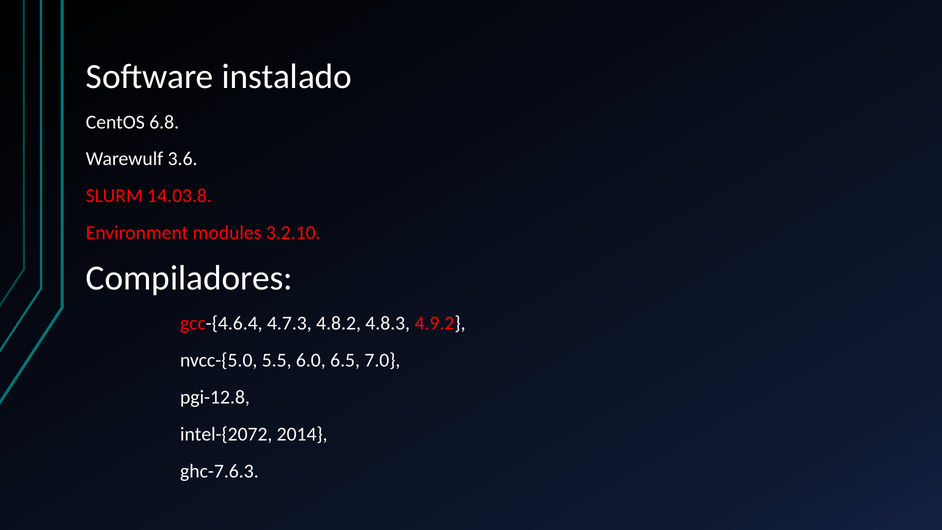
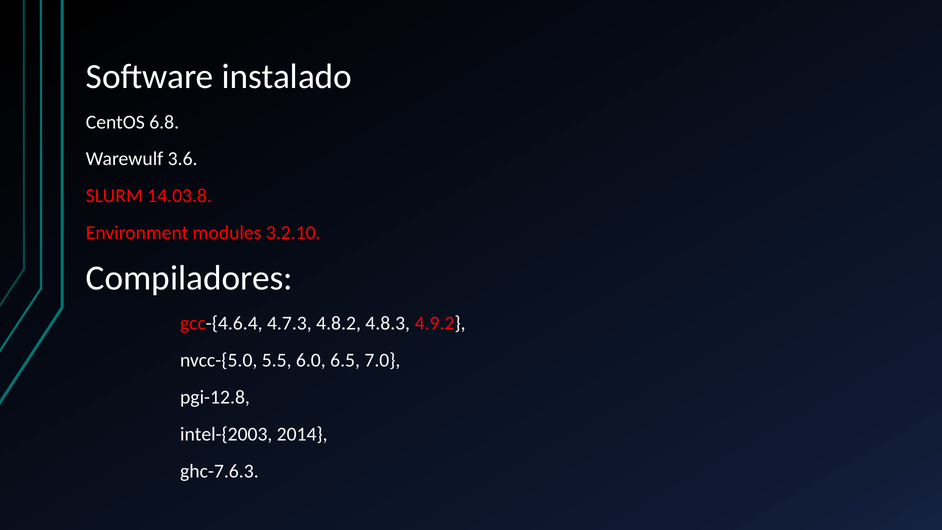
intel-{2072: intel-{2072 -> intel-{2003 (226, 434)
